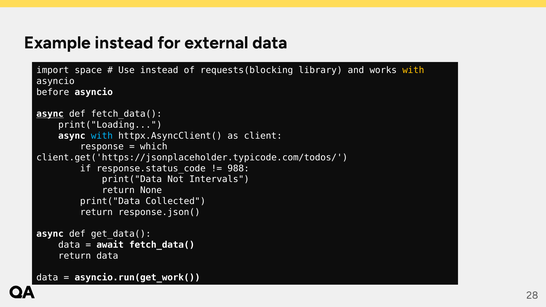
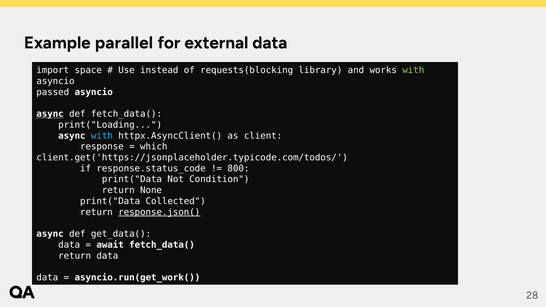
Example instead: instead -> parallel (124, 43)
with colour: yellow -> light green (413, 70)
before: before -> passed (53, 92)
988: 988 -> 800 (238, 168)
Intervals: Intervals -> Condition (219, 179)
response.json( underline: none -> present (159, 212)
